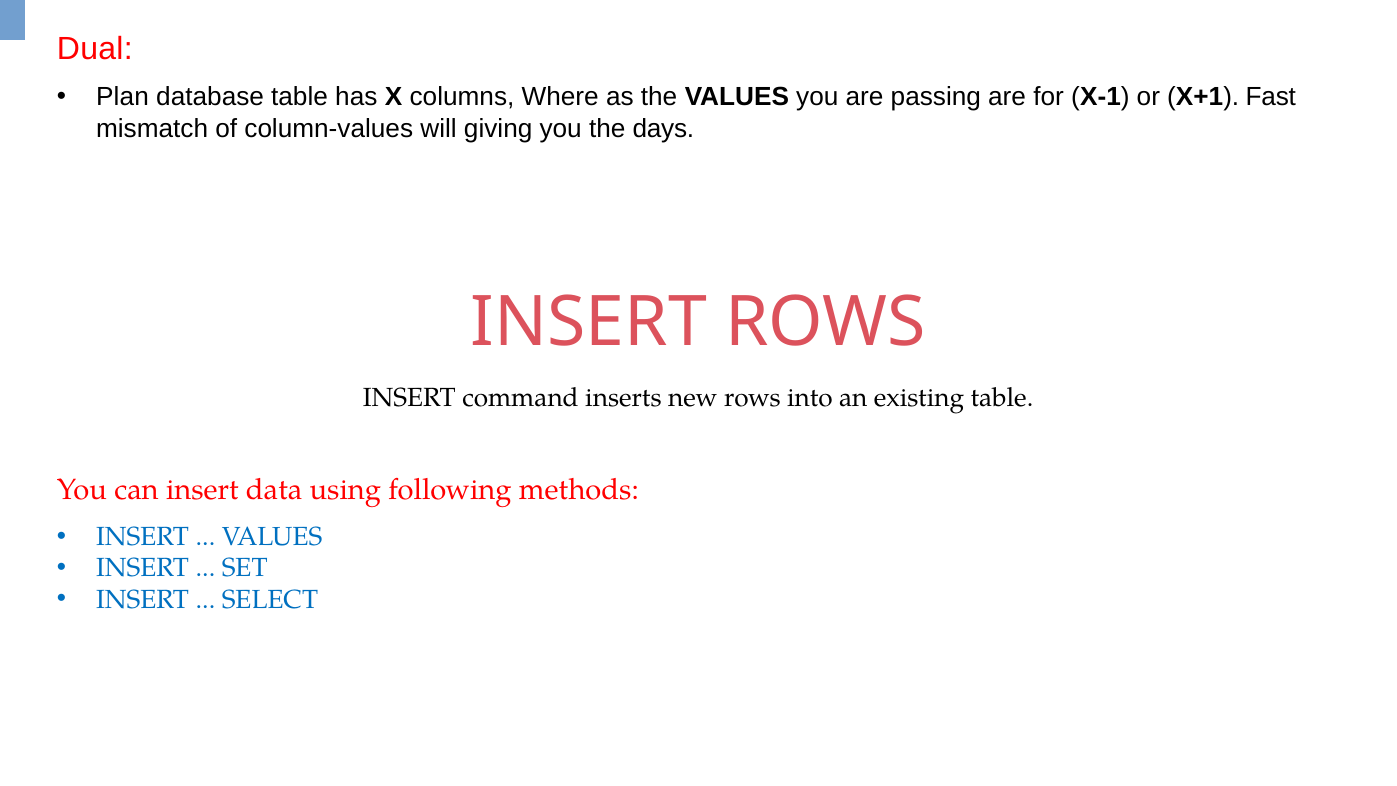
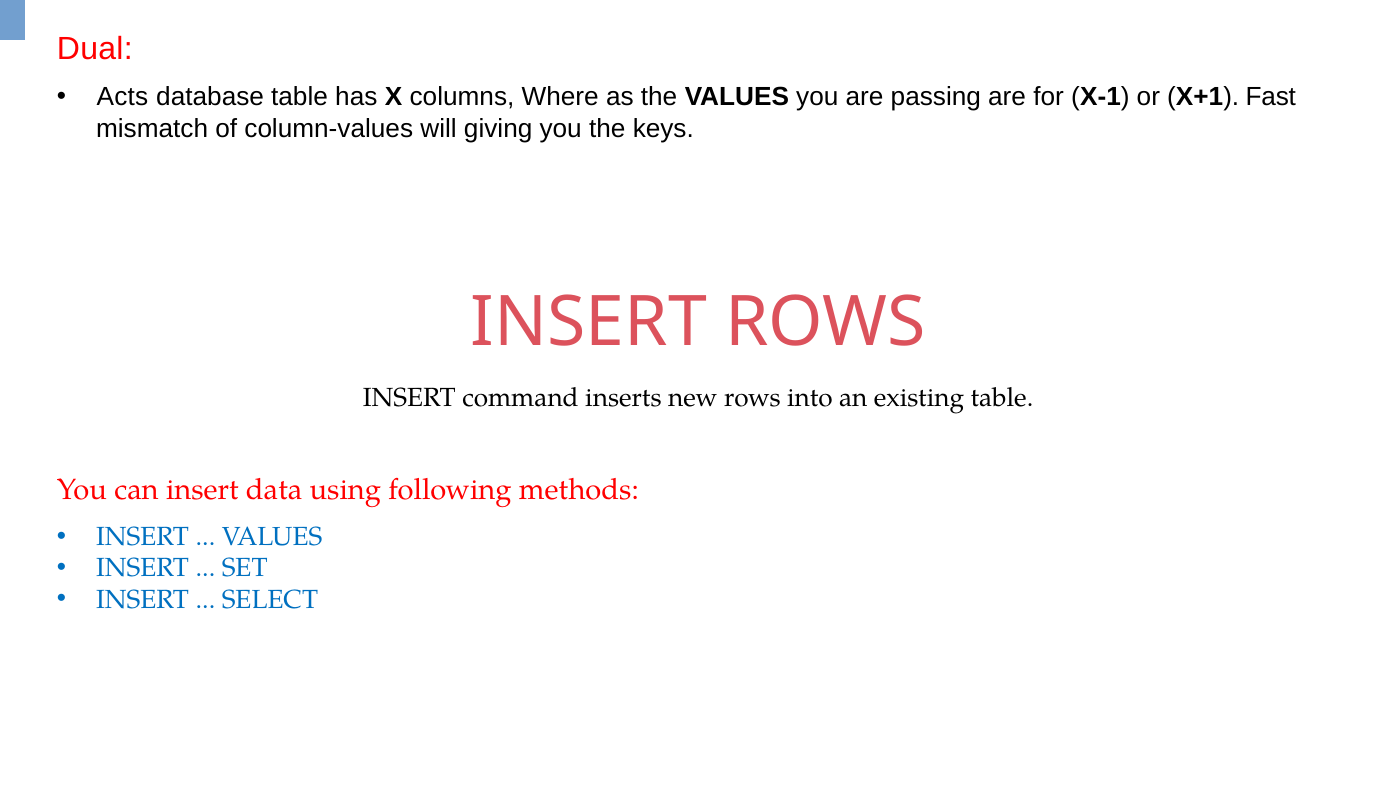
Plan: Plan -> Acts (122, 97)
days: days -> keys (663, 129)
